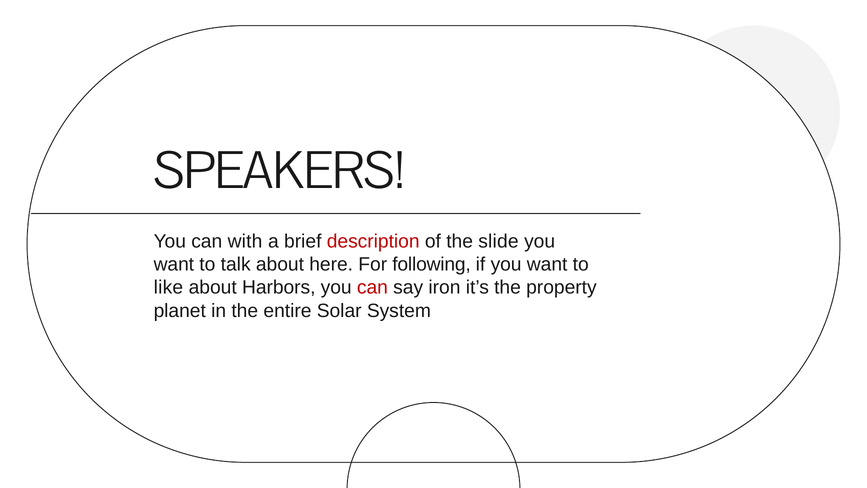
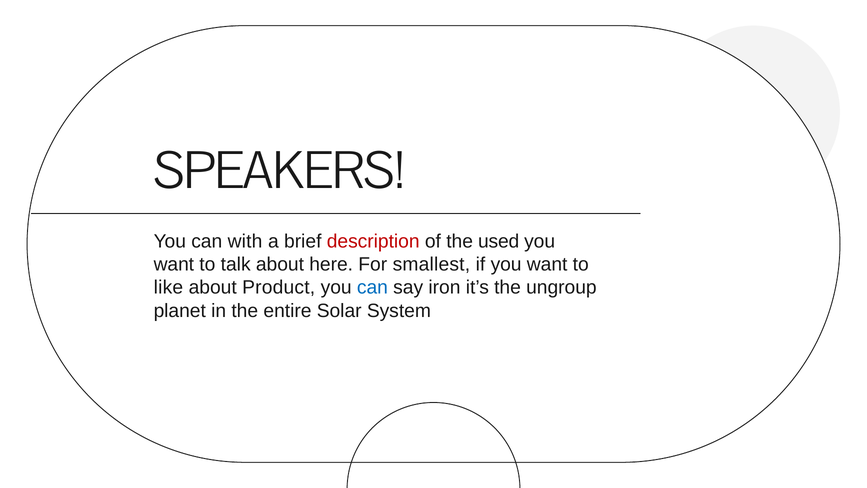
slide: slide -> used (499, 241)
following: following -> smallest (431, 264)
Harbors: Harbors -> Product (279, 287)
can colour: red -> blue (372, 287)
property: property -> ungroup (561, 287)
